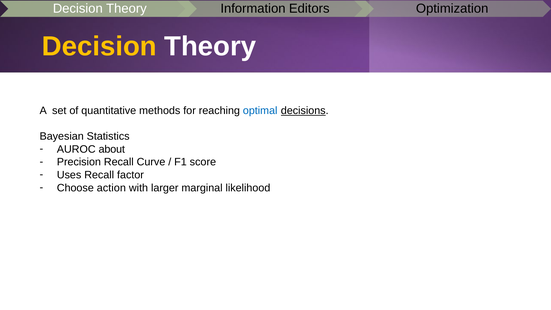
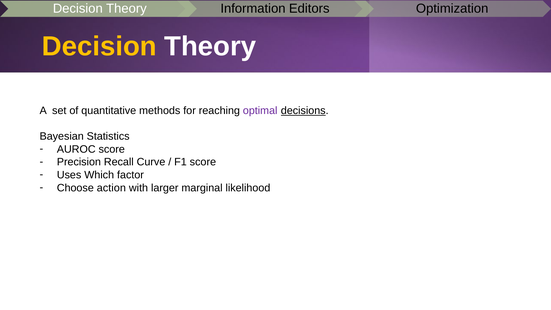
optimal colour: blue -> purple (260, 111)
AUROC about: about -> score (112, 149)
Uses Recall: Recall -> Which (99, 175)
